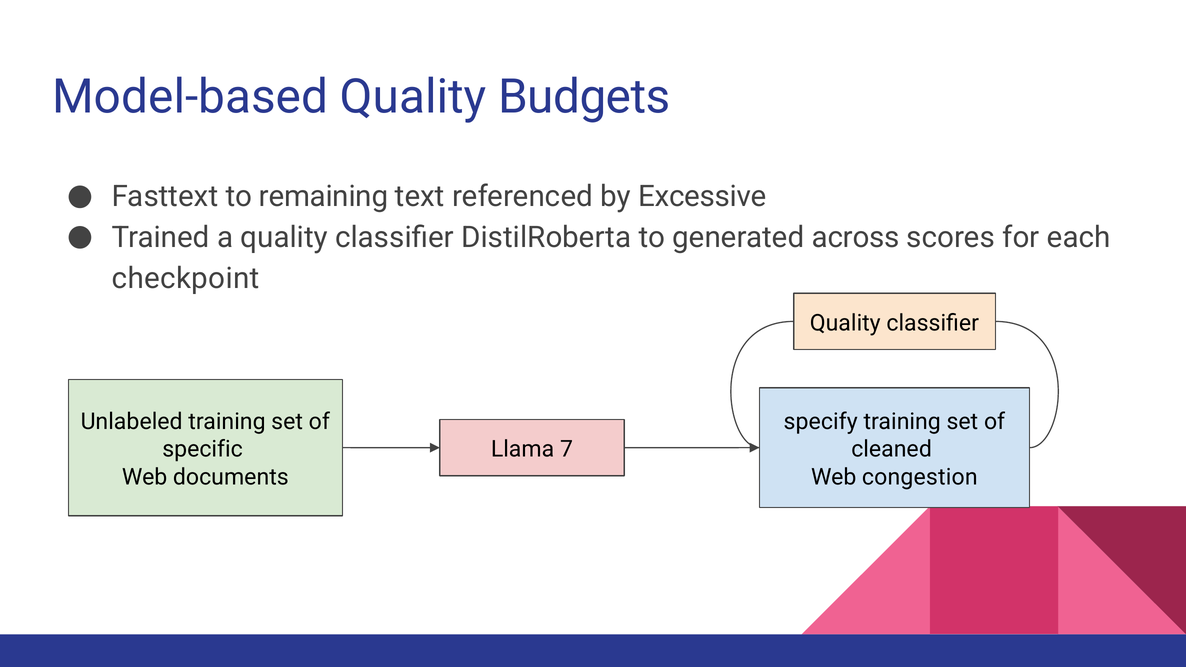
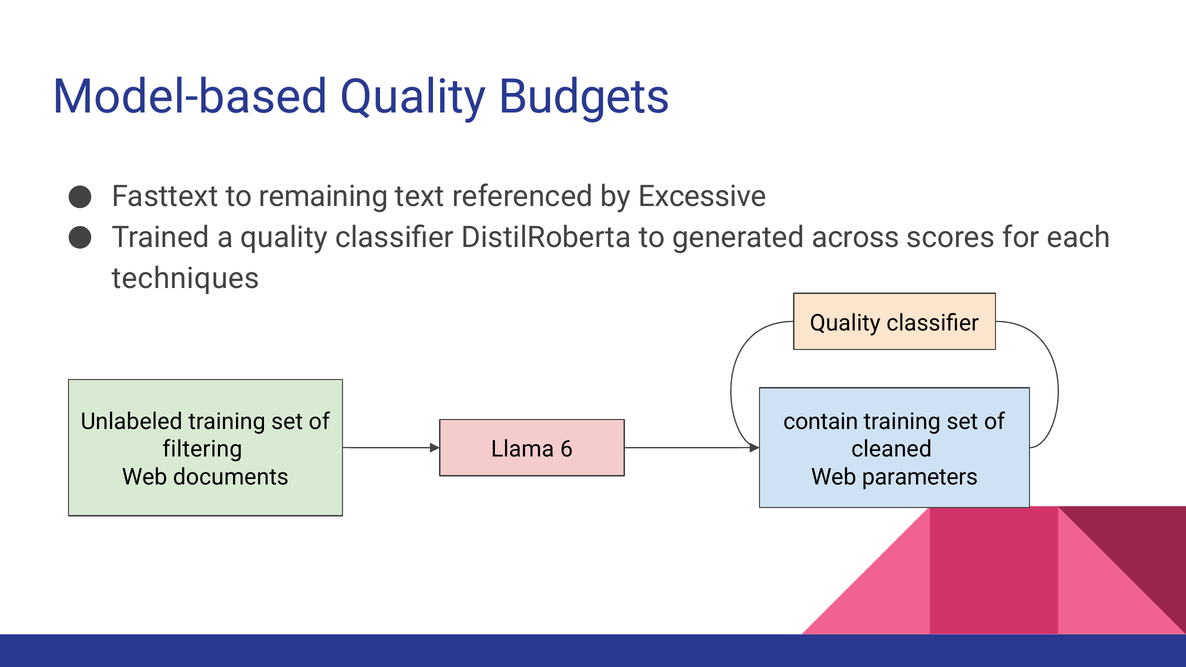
checkpoint: checkpoint -> techniques (186, 278)
specify: specify -> contain (821, 422)
specific: specific -> filtering (202, 449)
7: 7 -> 6 (567, 449)
congestion: congestion -> parameters (920, 477)
